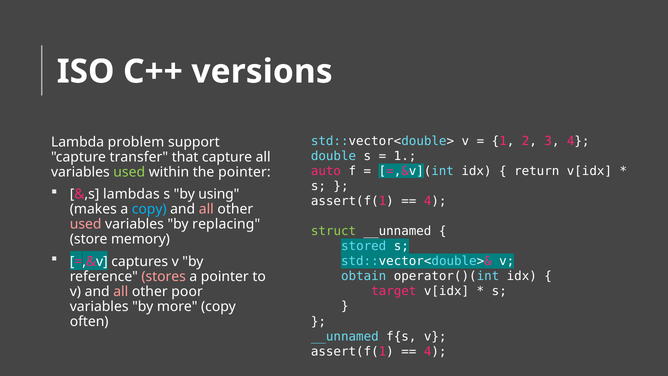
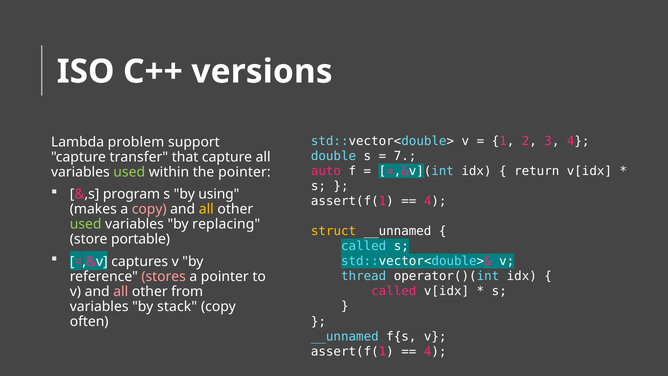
1: 1 -> 7 (405, 156)
lambdas: lambdas -> program (132, 194)
copy colour: light blue -> pink (149, 209)
all colour: pink -> yellow (206, 209)
used colour: pink -> light green (86, 224)
struct colour: light green -> yellow (334, 231)
memory: memory -> portable (140, 239)
stored: stored -> called (364, 246)
obtain: obtain -> thread (364, 276)
target: target -> called (394, 291)
poor: poor -> from (187, 291)
more: more -> stack (177, 306)
